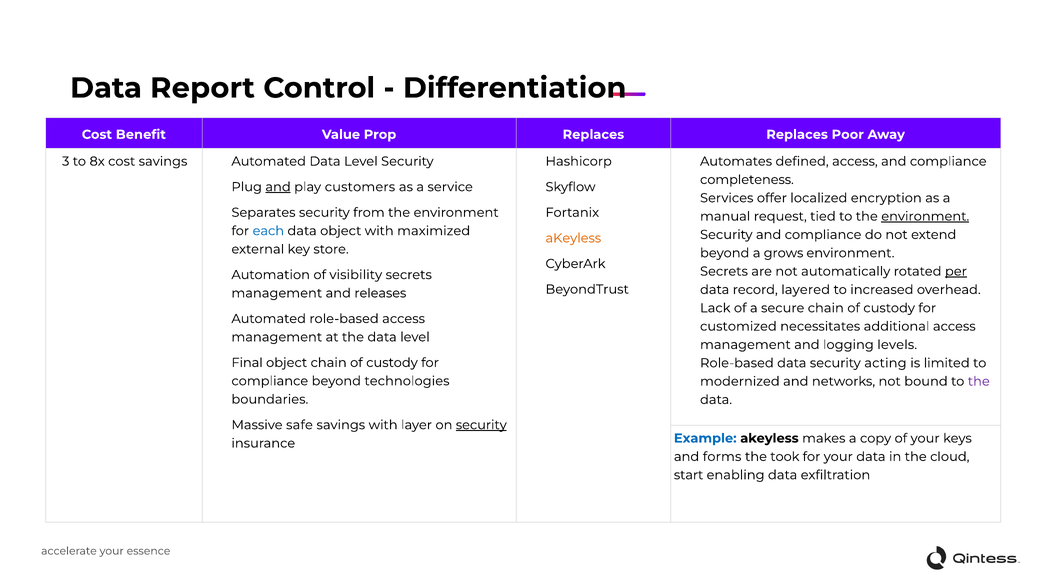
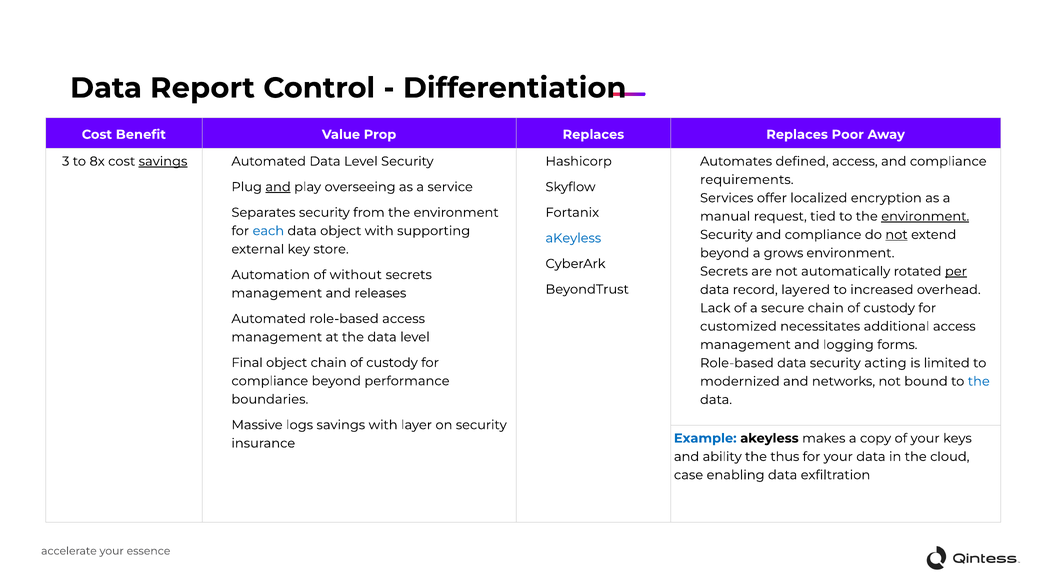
savings underline: none -> present (163, 161)
completeness: completeness -> requirements (747, 180)
customers: customers -> overseeing (360, 187)
maximized: maximized -> supporting (434, 231)
not underline: none -> present (897, 235)
aKeyless colour: orange -> blue (573, 238)
visibility: visibility -> without (356, 275)
levels: levels -> forms (897, 345)
technologies: technologies -> performance (407, 381)
the colour: purple -> blue (979, 381)
safe: safe -> logs (300, 425)
security underline: present -> none (481, 425)
forms: forms -> ability (722, 456)
took: took -> thus (785, 456)
start: start -> case (689, 475)
